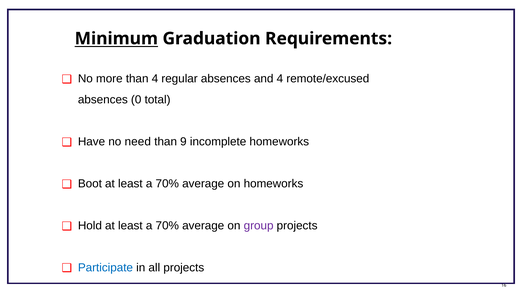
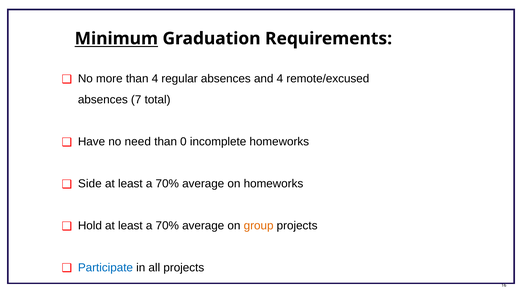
0: 0 -> 7 (136, 100)
9: 9 -> 0 (183, 142)
Boot: Boot -> Side (90, 184)
group colour: purple -> orange (259, 226)
